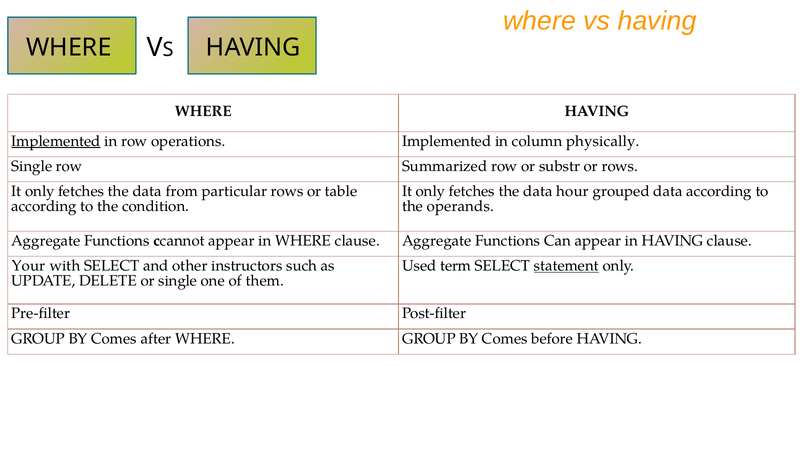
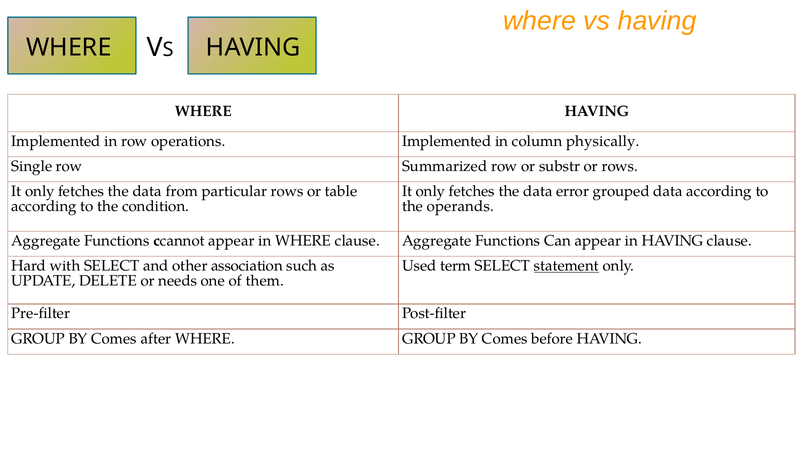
Implemented underline: present -> none (56, 141)
hour: hour -> error (573, 192)
Your: Your -> Hard (29, 266)
instructors: instructors -> association (247, 266)
or single: single -> needs (178, 281)
